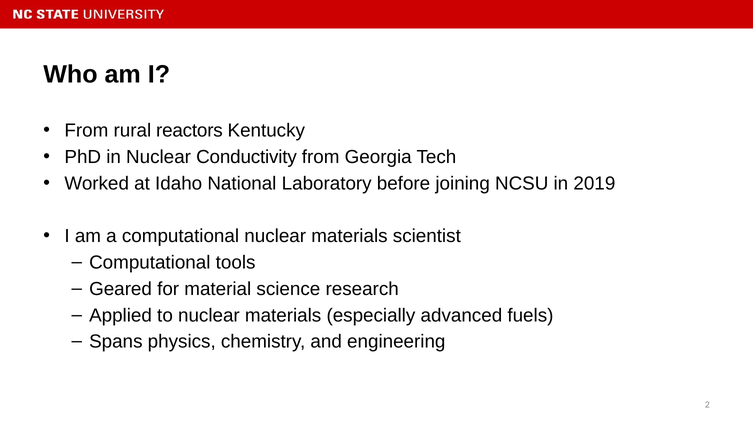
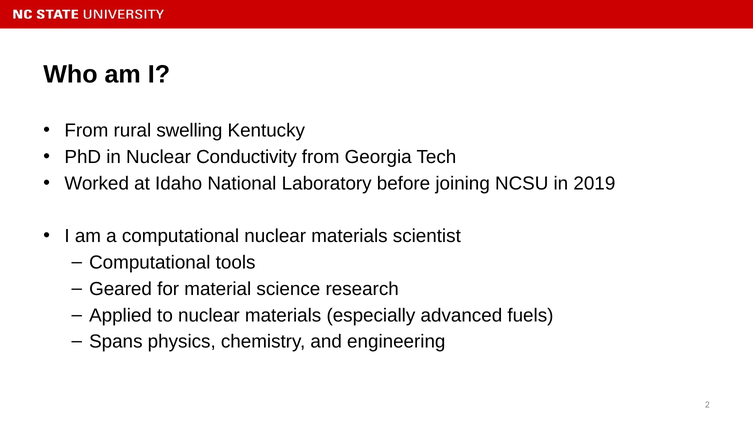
reactors: reactors -> swelling (189, 131)
